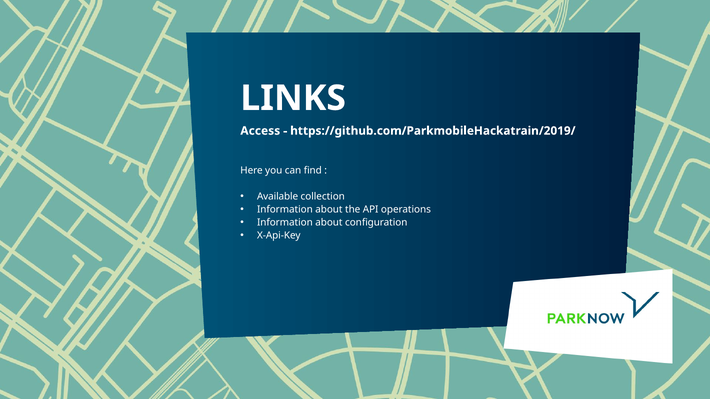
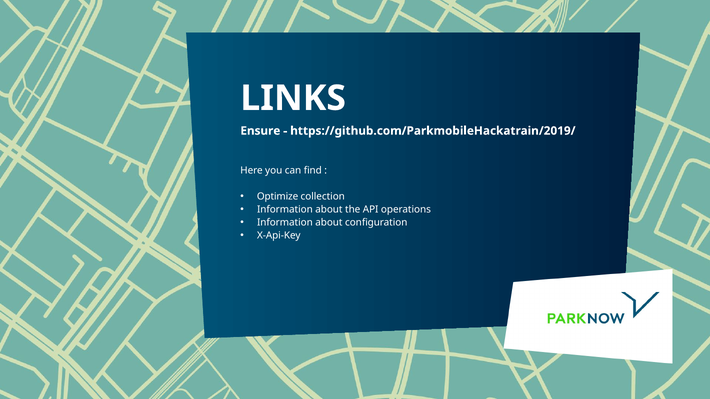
Access: Access -> Ensure (260, 131)
Available: Available -> Optimize (278, 197)
